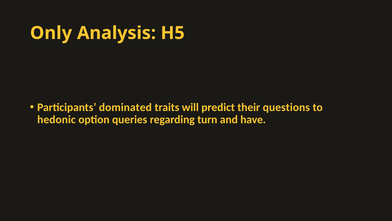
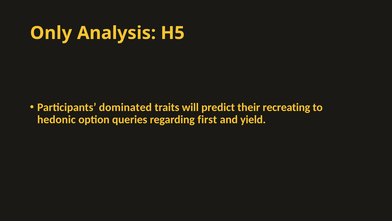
questions: questions -> recreating (286, 107)
turn: turn -> first (207, 119)
have: have -> yield (253, 119)
